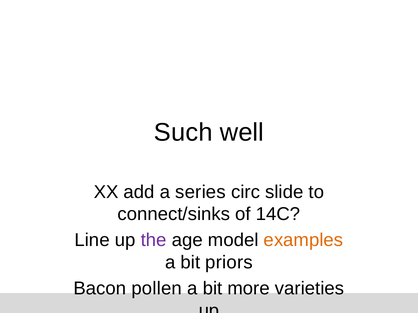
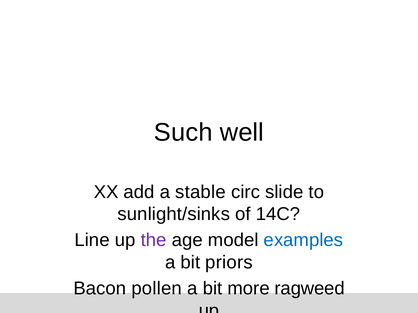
series: series -> stable (201, 192)
connect/sinks: connect/sinks -> sunlight/sinks (174, 214)
examples colour: orange -> blue (303, 241)
varieties: varieties -> ragweed (310, 289)
